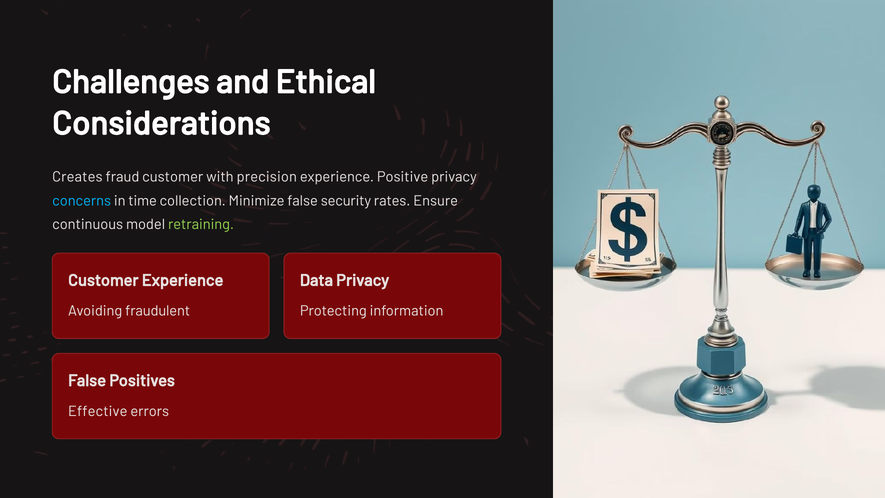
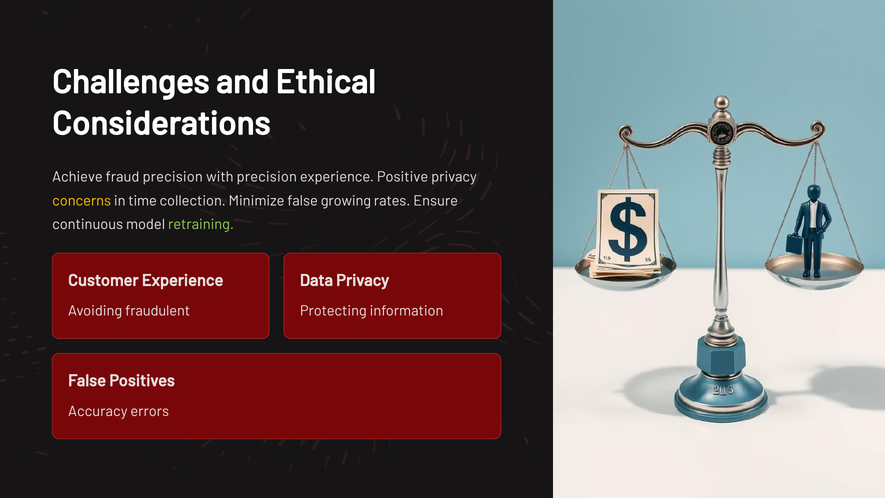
Creates: Creates -> Achieve (77, 177)
fraud customer: customer -> precision (173, 177)
concerns colour: light blue -> yellow (82, 201)
security: security -> growing (346, 201)
Effective: Effective -> Accuracy (98, 411)
